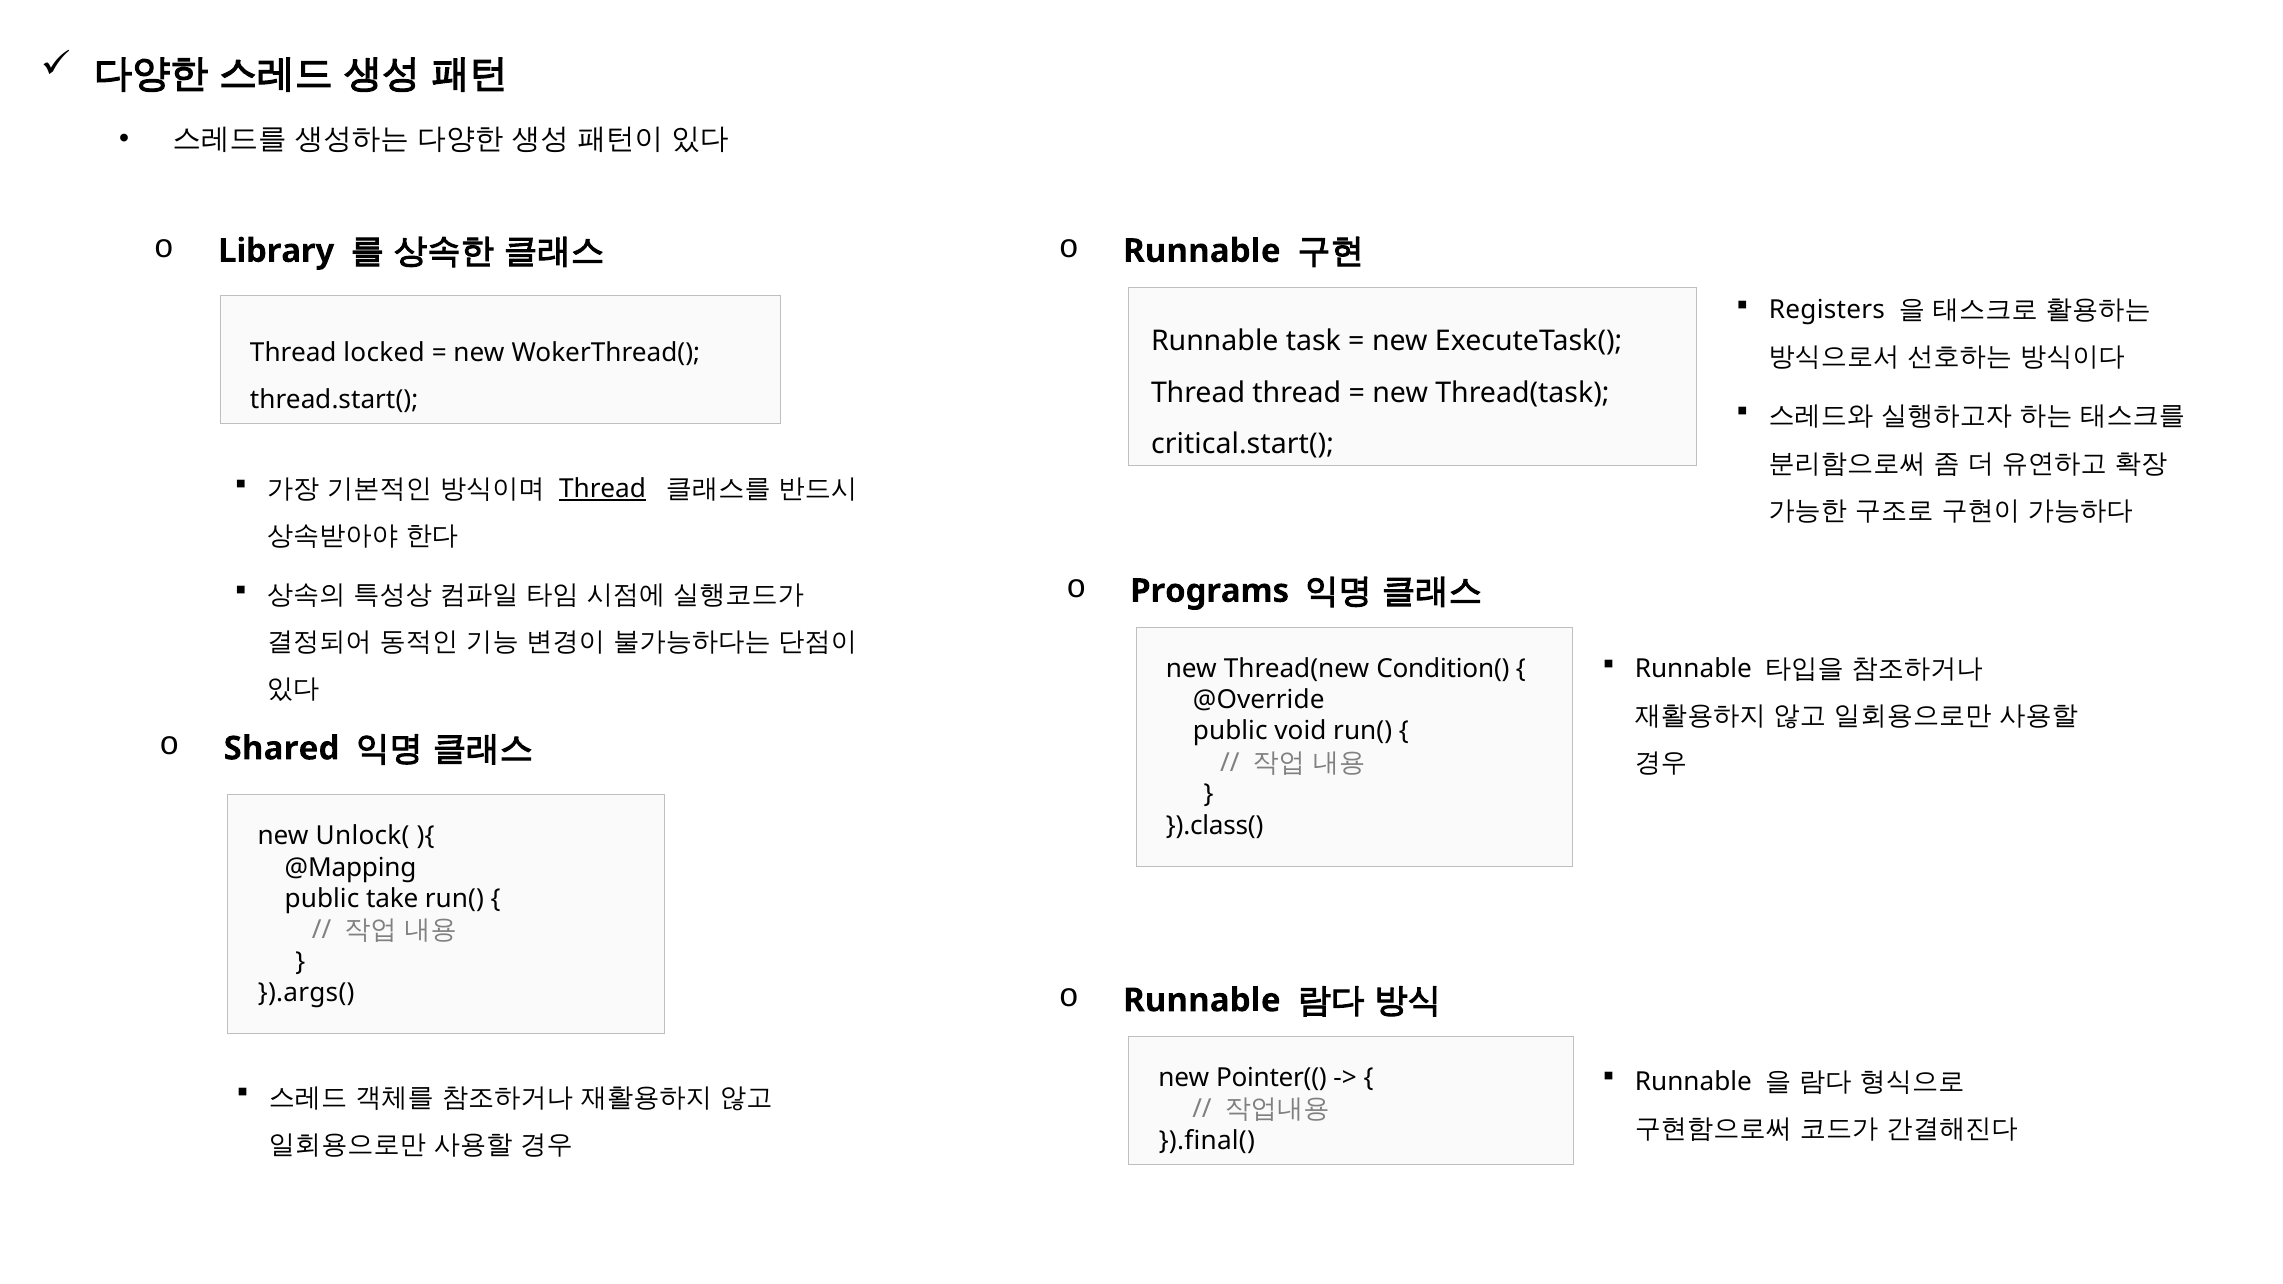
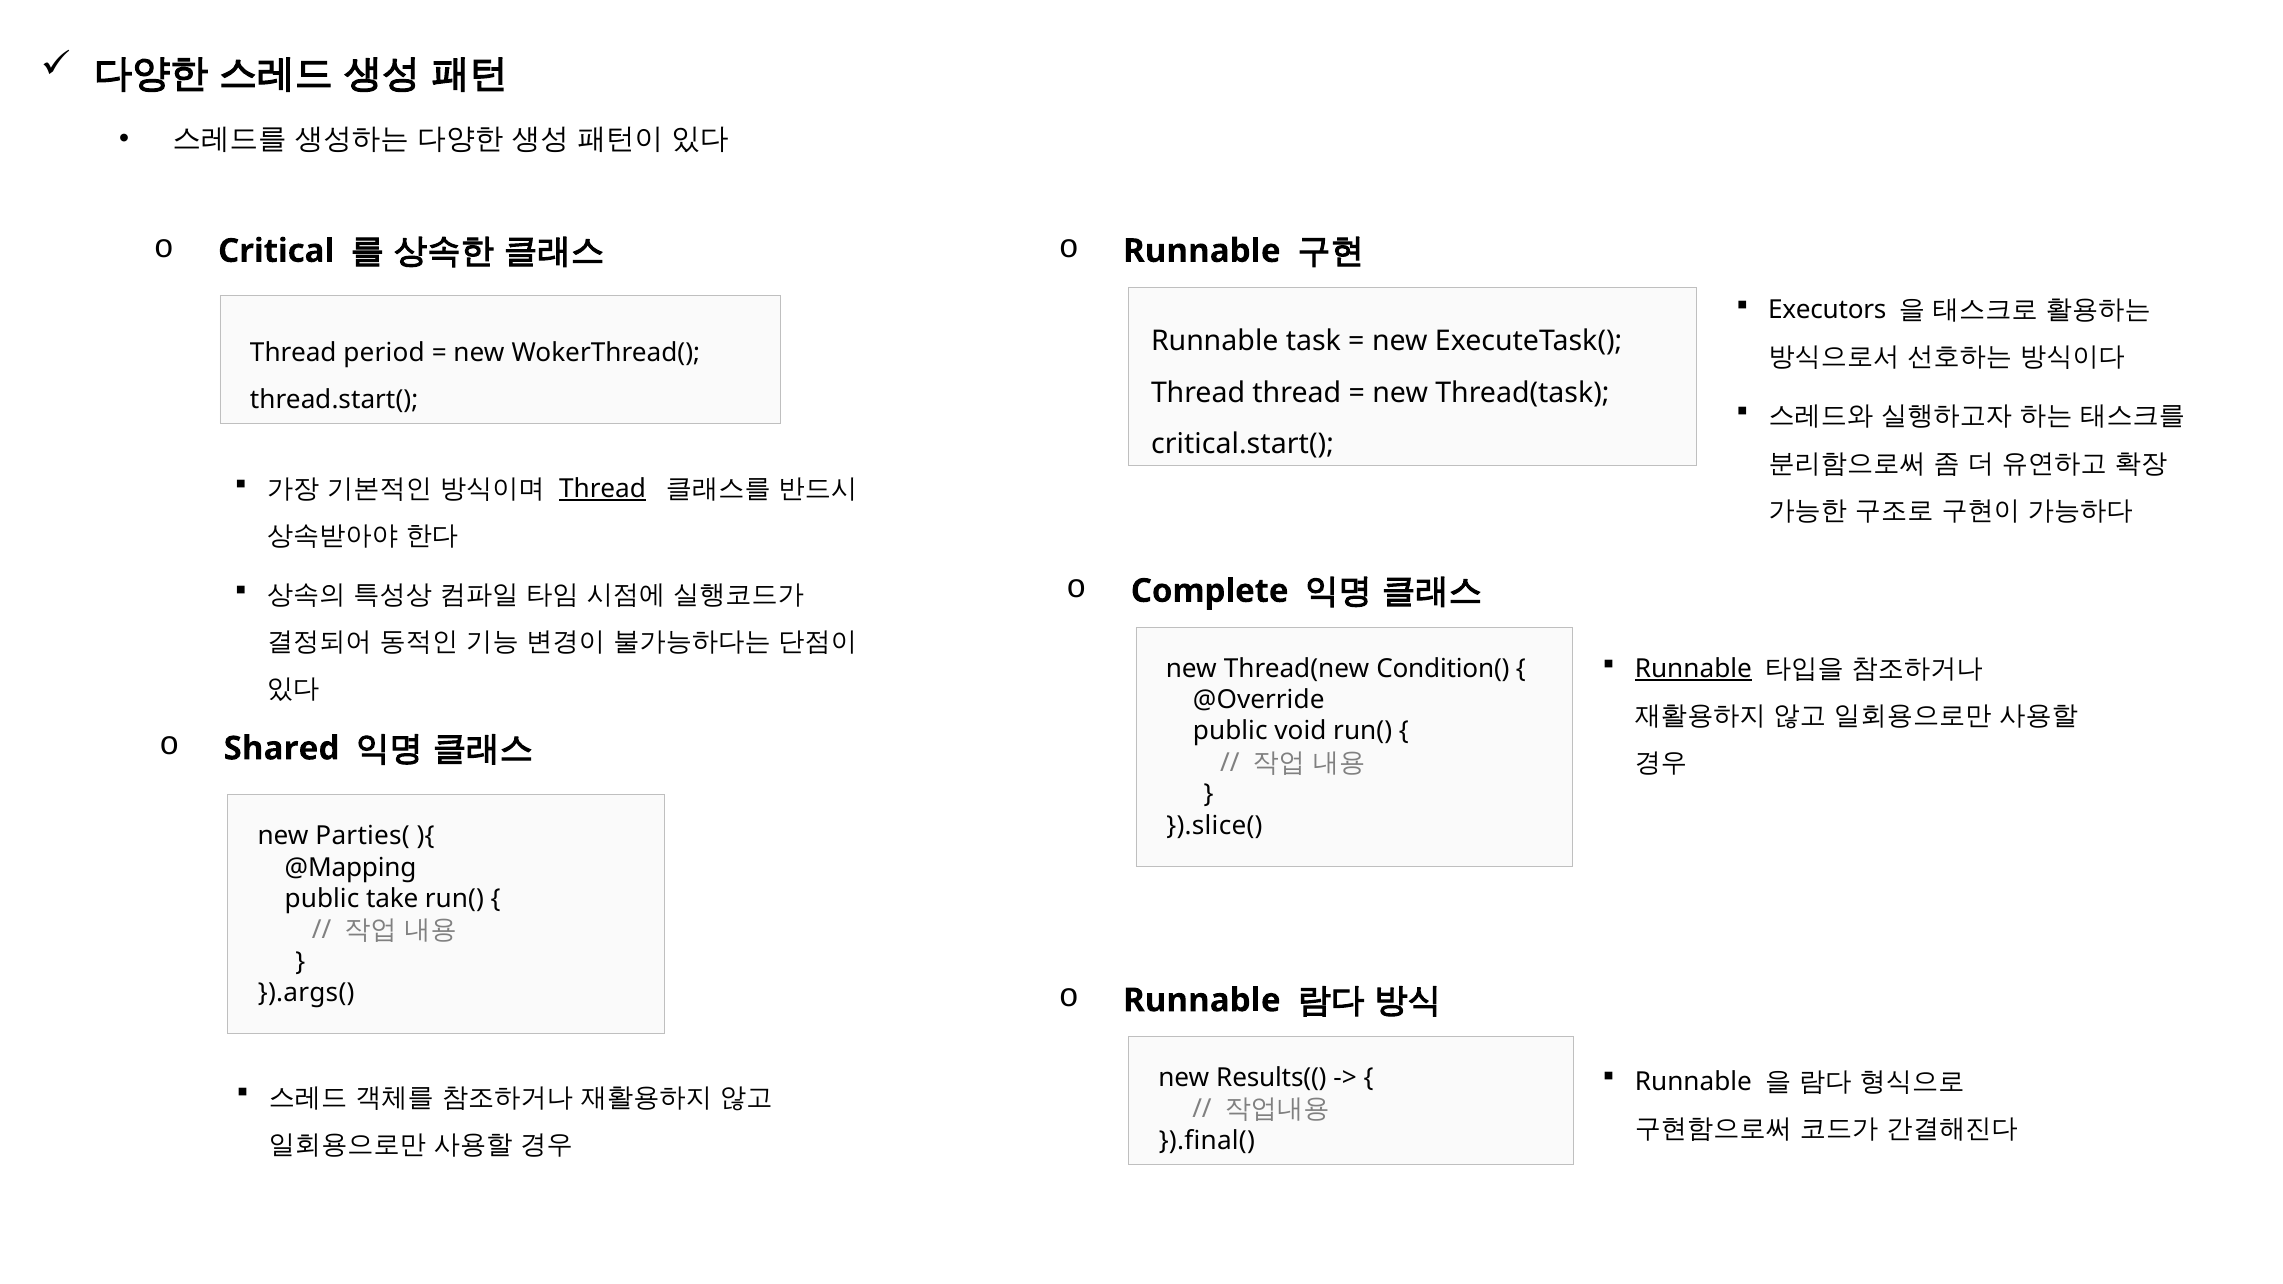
Library: Library -> Critical (276, 251)
Registers: Registers -> Executors (1827, 310)
locked: locked -> period (384, 353)
Programs: Programs -> Complete (1210, 591)
Runnable underline: none -> present (1693, 669)
}).class(: }).class( -> }).slice( (1214, 826)
Unlock(: Unlock( -> Parties( (363, 836)
Pointer((: Pointer(( -> Results(( (1271, 1078)
